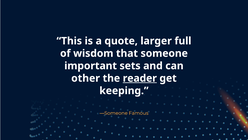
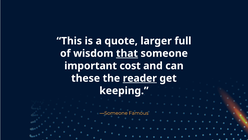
that underline: none -> present (127, 53)
sets: sets -> cost (130, 66)
other: other -> these (86, 78)
